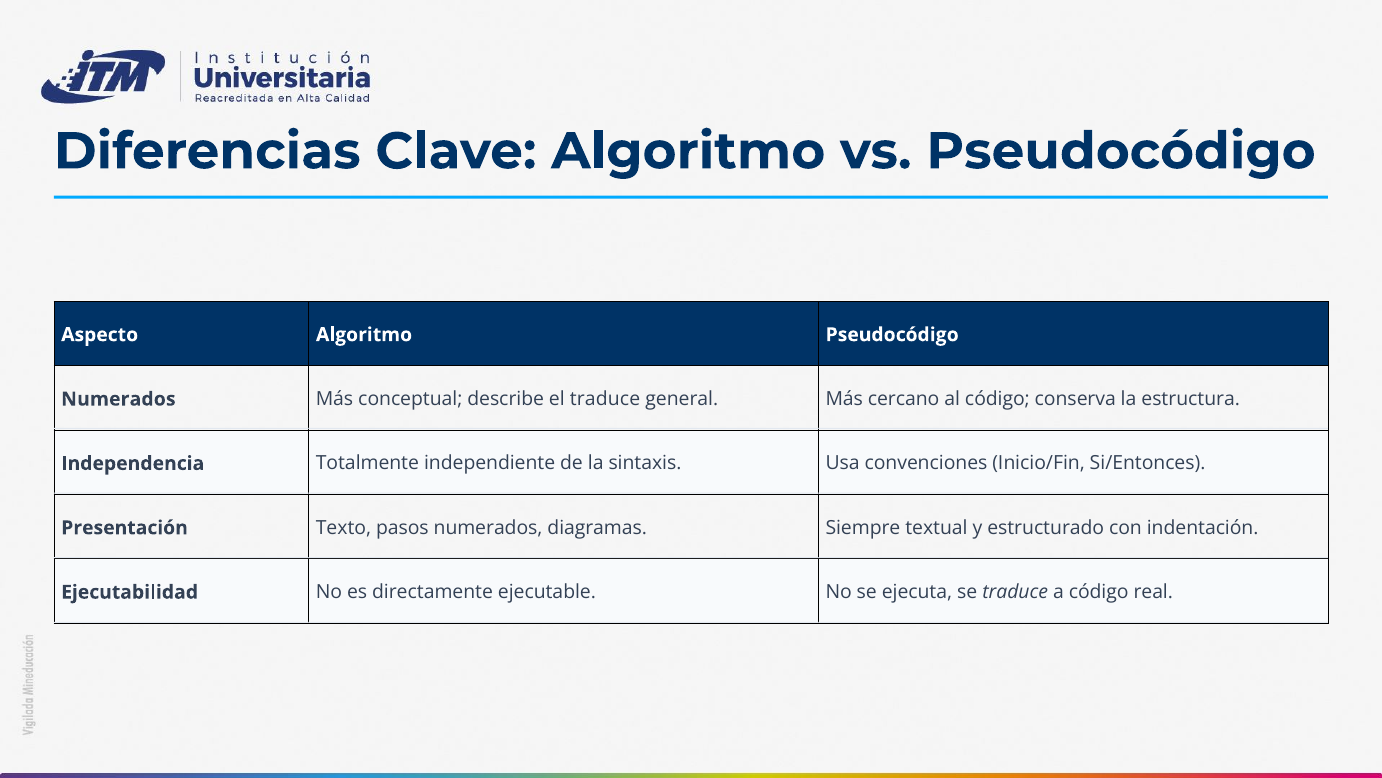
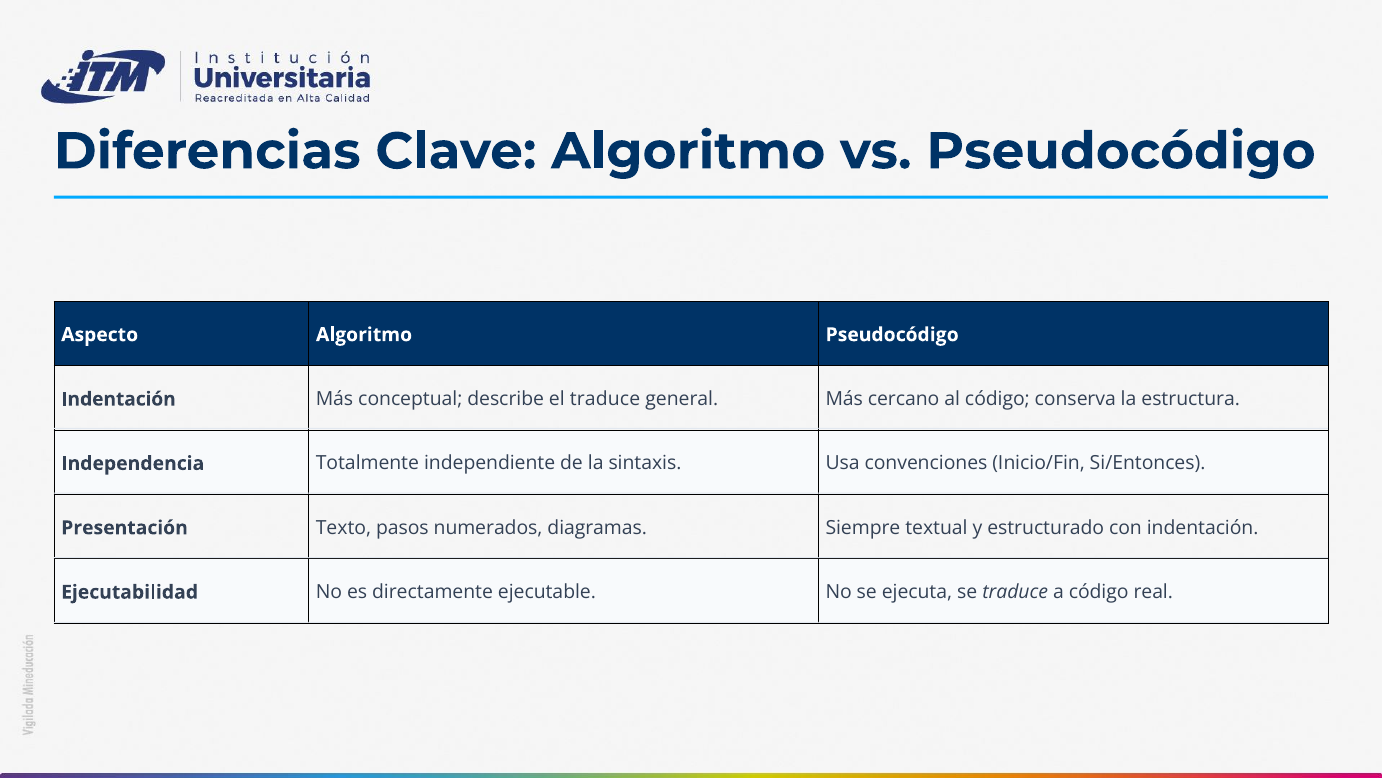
Numerados: Numerados -> Indentación (118, 399)
